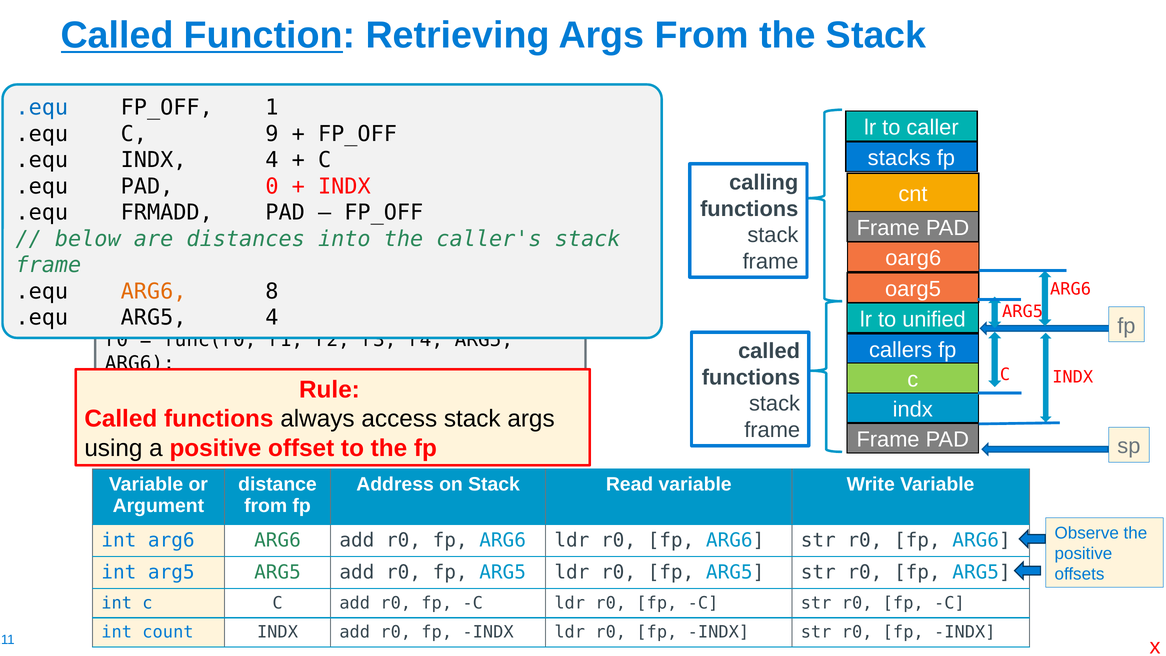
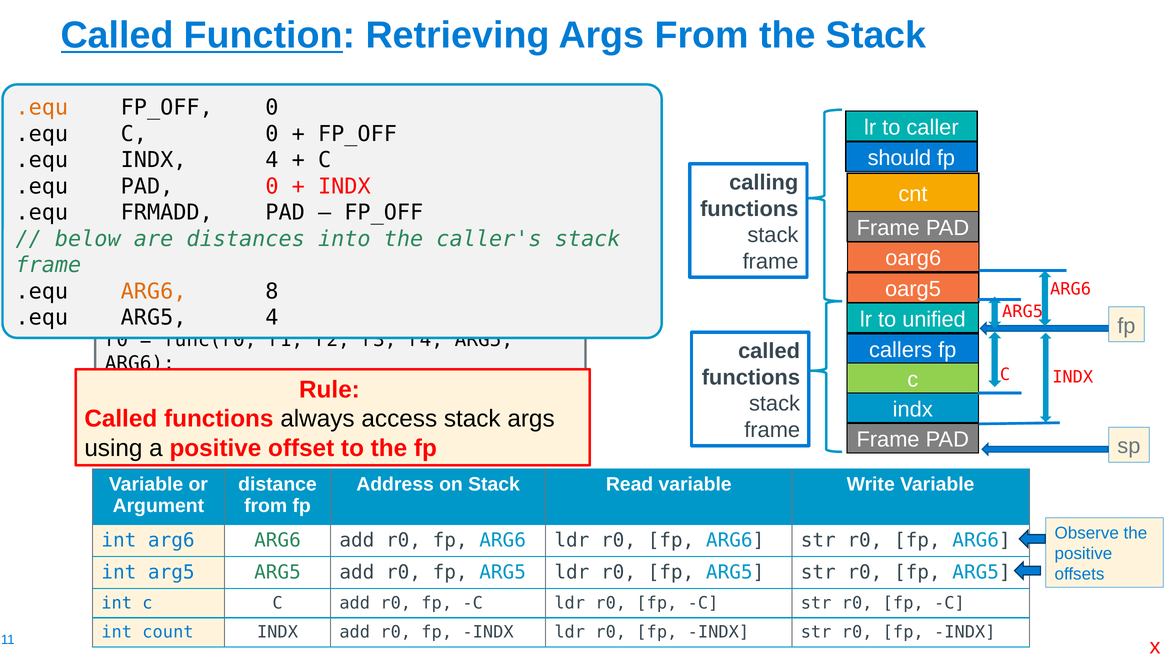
.equ colour: blue -> orange (42, 108)
FP_OFF 1: 1 -> 0 (272, 108)
C 9: 9 -> 0 (272, 134)
stacks: stacks -> should (899, 158)
